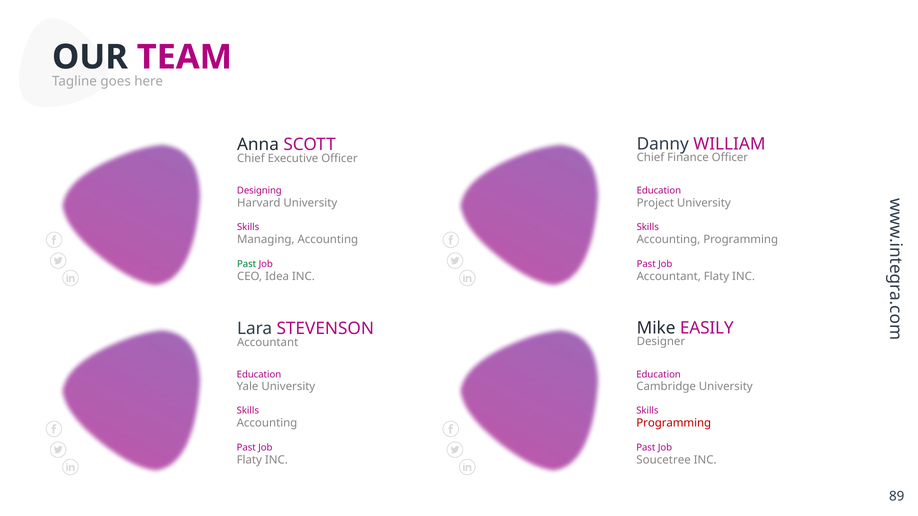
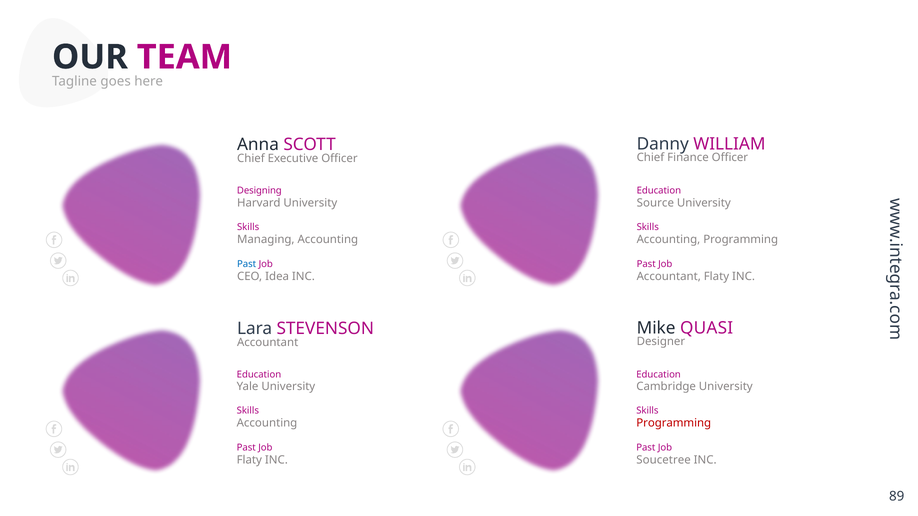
Project: Project -> Source (655, 203)
Past colour: green -> blue (247, 264)
EASILY: EASILY -> QUASI (707, 328)
